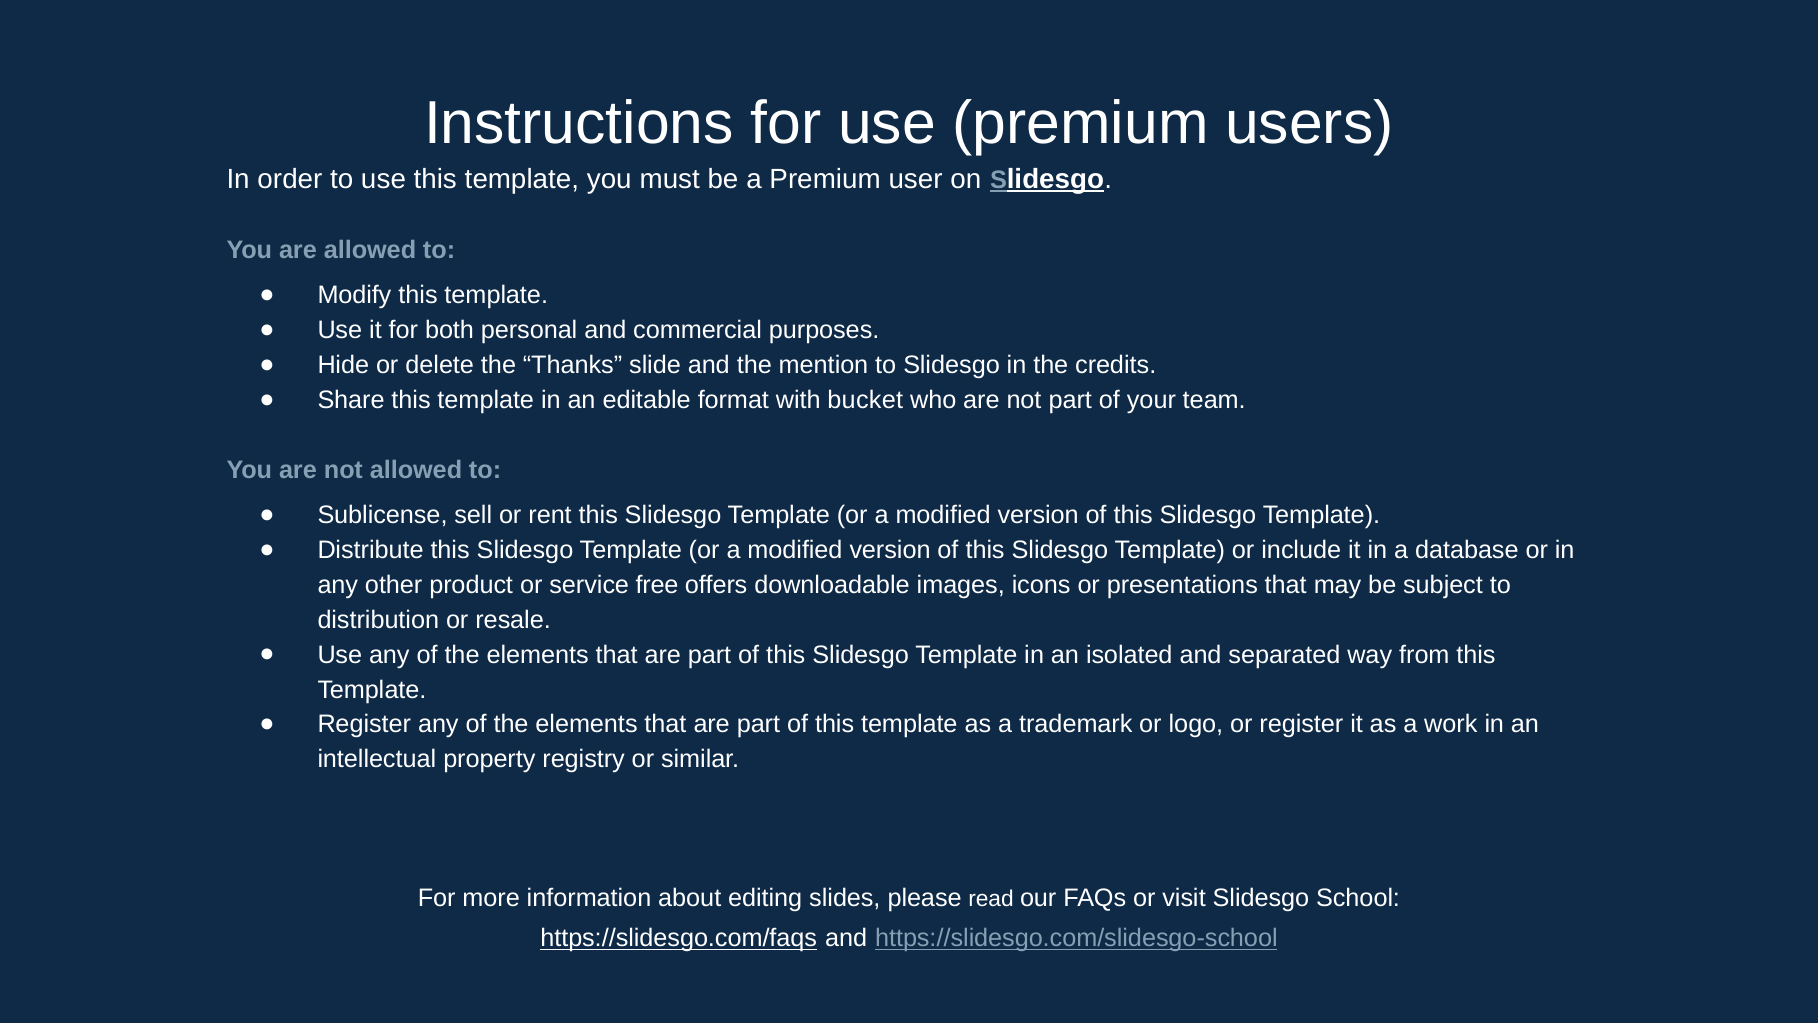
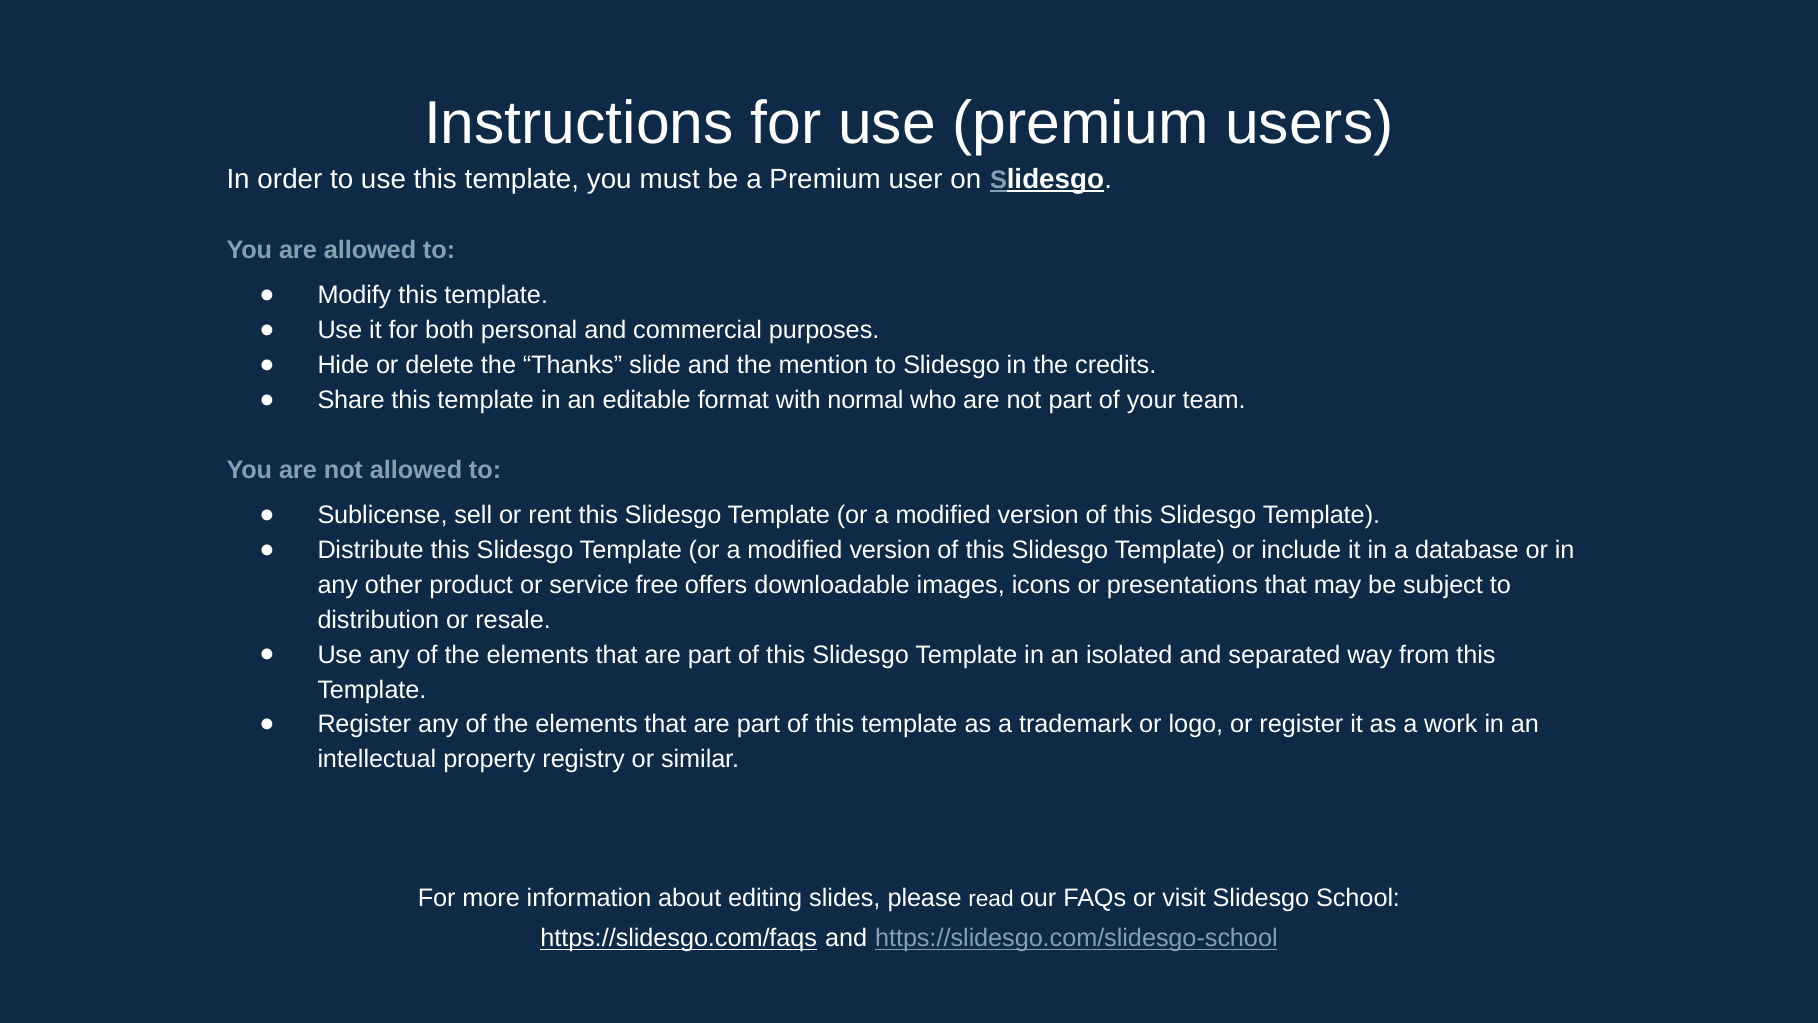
bucket: bucket -> normal (865, 400)
